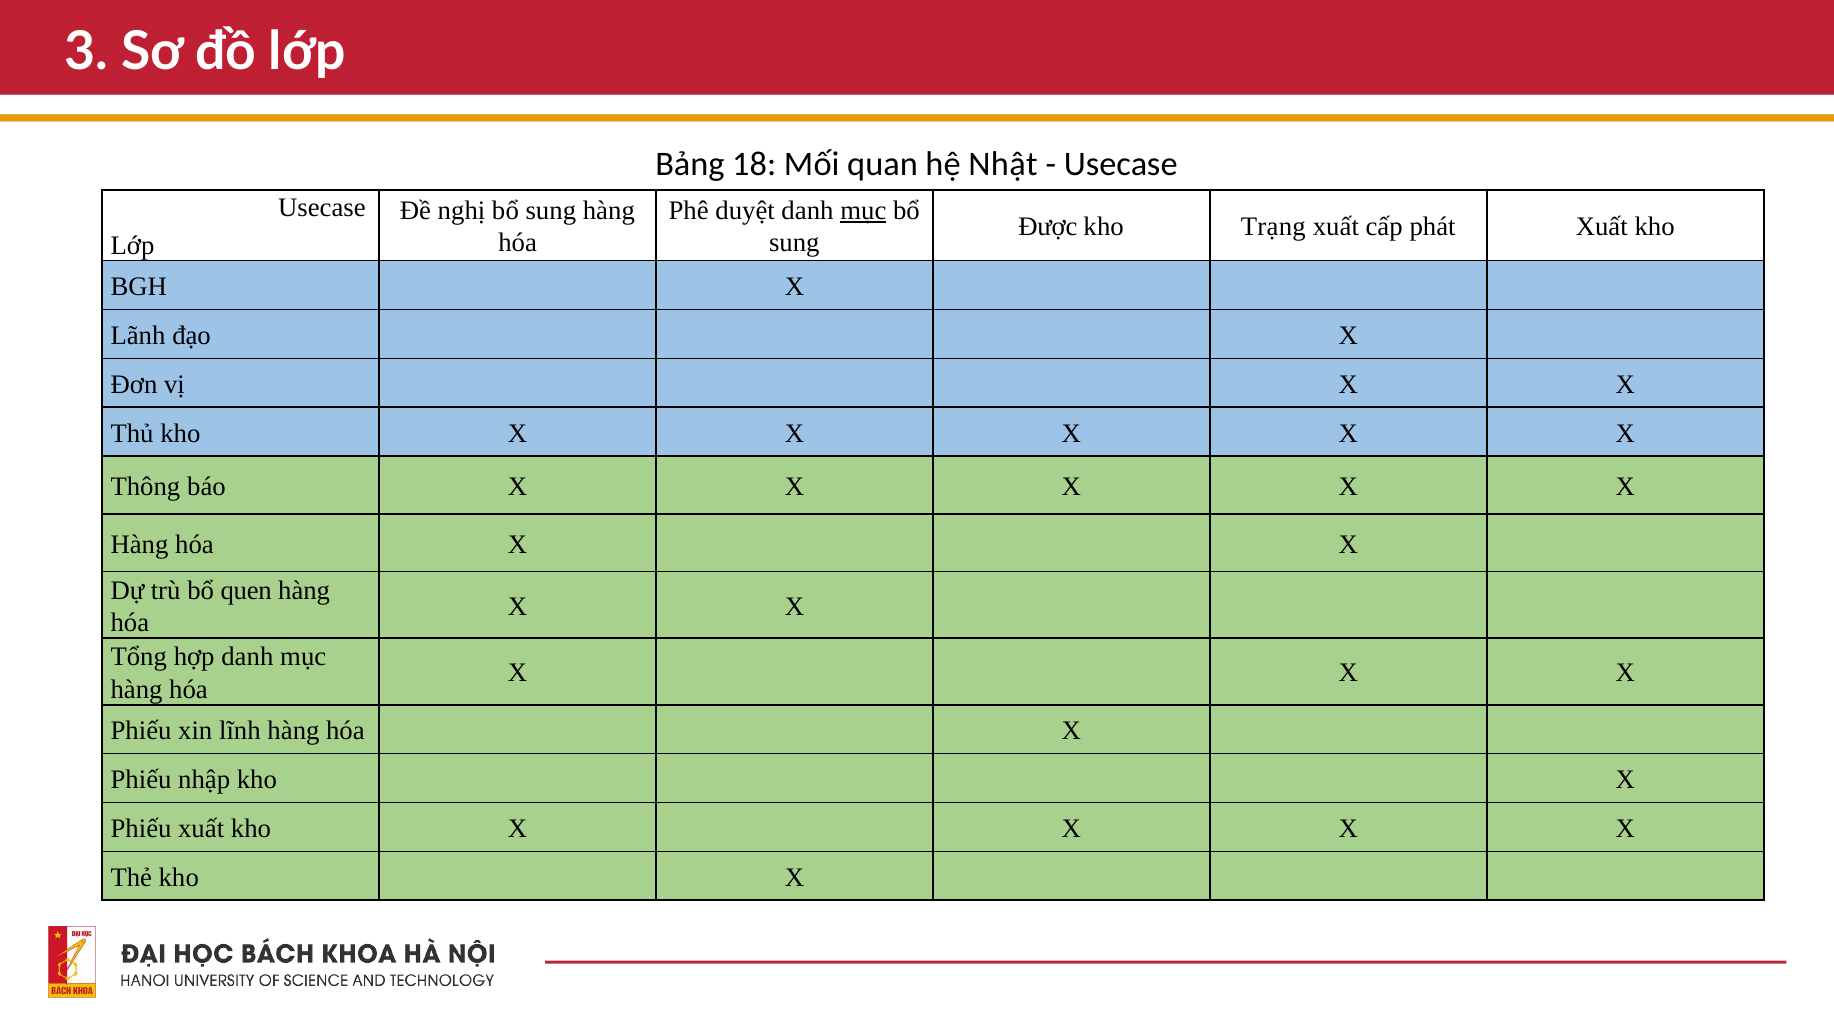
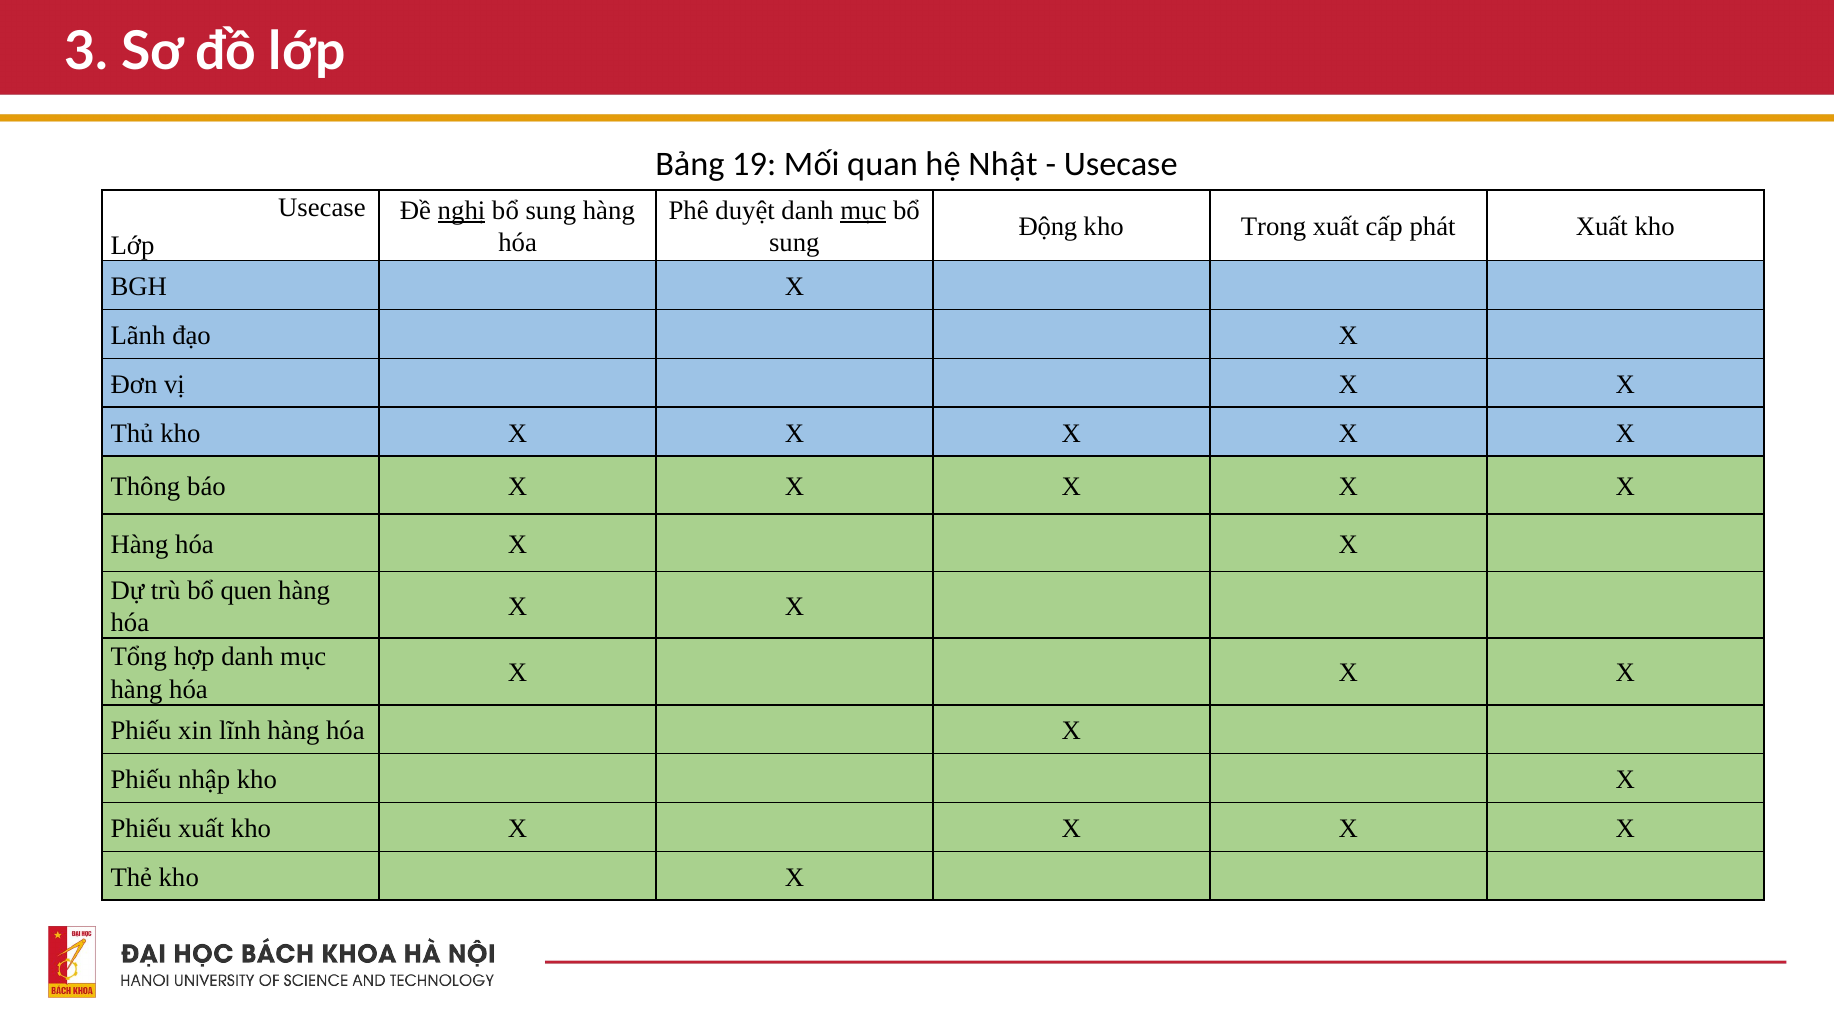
18: 18 -> 19 (754, 164)
nghị underline: none -> present (462, 211)
Được: Được -> Động (1048, 227)
Trạng: Trạng -> Trong (1273, 227)
